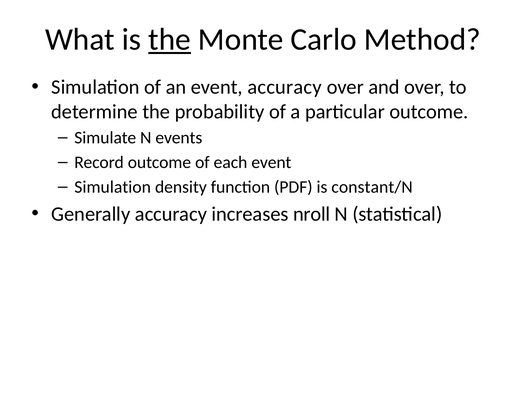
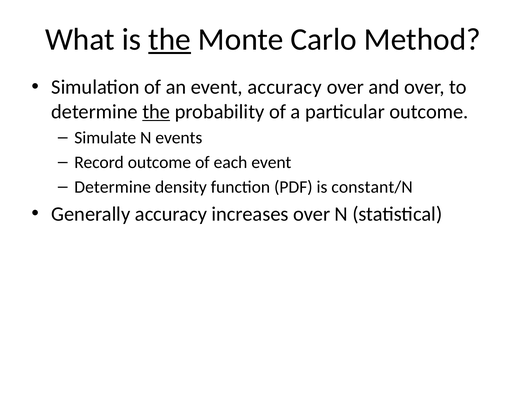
the underline: none -> present (156, 112)
Simulation: Simulation -> Determine (113, 187)
increases nroll: nroll -> over (312, 214)
